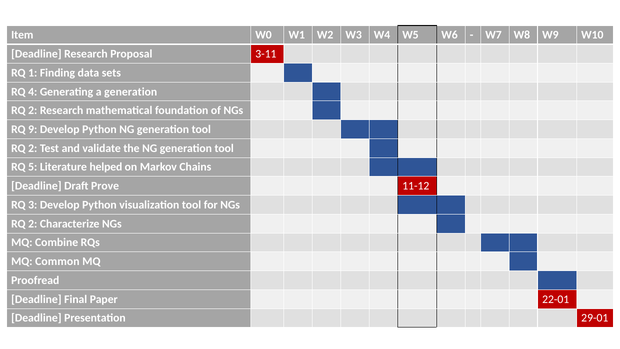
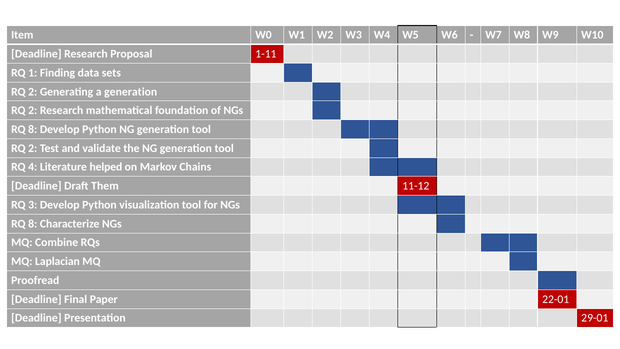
3-11: 3-11 -> 1-11 (266, 54)
4: 4 -> 2 (33, 92)
9: 9 -> 8 (33, 129)
5: 5 -> 4 (33, 167)
Prove: Prove -> Them (105, 186)
2: 2 -> 8 (33, 224)
Common: Common -> Laplacian (57, 261)
